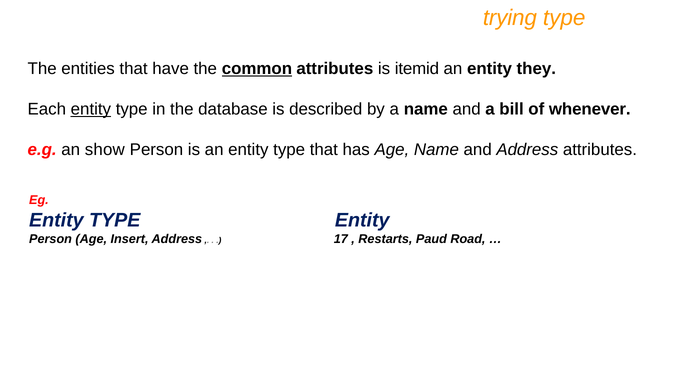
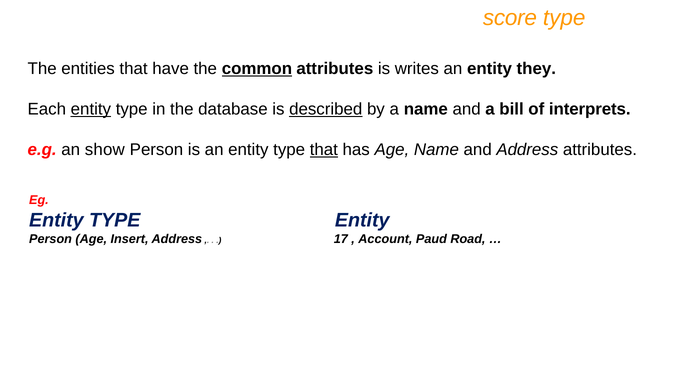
trying: trying -> score (510, 18)
itemid: itemid -> writes (417, 69)
described underline: none -> present (326, 109)
whenever: whenever -> interprets (590, 109)
that underline: none -> present (324, 150)
Restarts: Restarts -> Account (385, 239)
